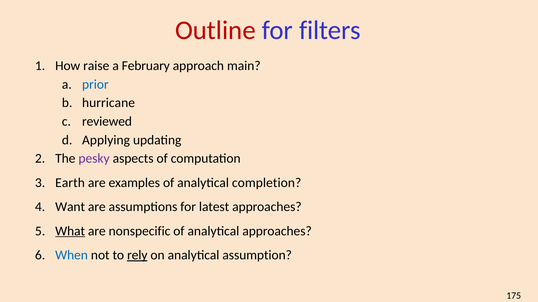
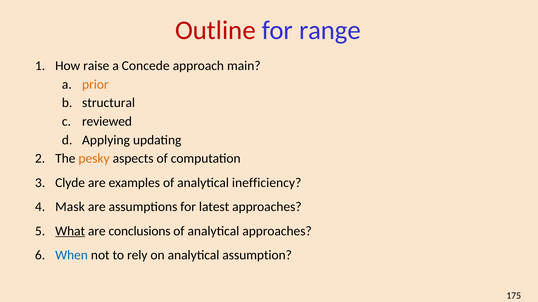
filters: filters -> range (330, 30)
February: February -> Concede (146, 66)
prior colour: blue -> orange (95, 85)
hurricane: hurricane -> structural (109, 103)
pesky colour: purple -> orange (94, 159)
Earth: Earth -> Clyde (70, 183)
completion: completion -> inefficiency (267, 183)
Want: Want -> Mask (70, 207)
nonspecific: nonspecific -> conclusions (140, 231)
rely underline: present -> none (137, 256)
